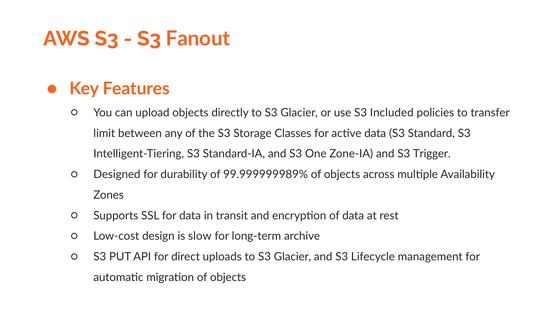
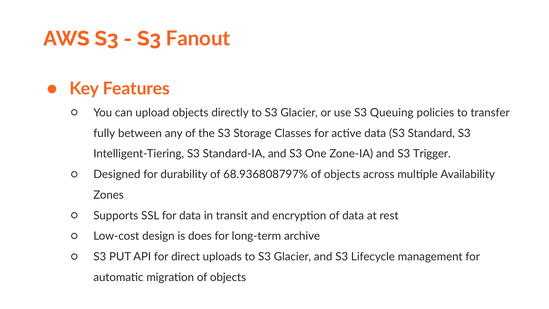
Included: Included -> Queuing (392, 113)
limit: limit -> fully (104, 133)
99.999999989%: 99.999999989% -> 68.936808797% (266, 174)
slow: slow -> does (200, 236)
